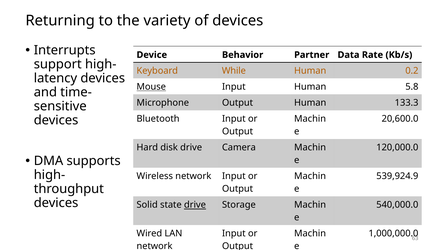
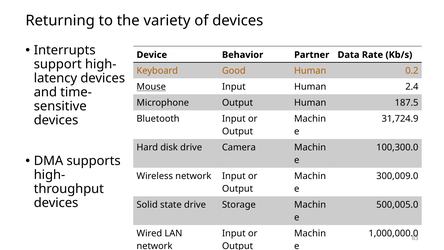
While: While -> Good (234, 71)
5.8: 5.8 -> 2.4 (412, 87)
133.3: 133.3 -> 187.5 (407, 103)
20,600.0: 20,600.0 -> 31,724.9 (400, 119)
120,000.0: 120,000.0 -> 100,300.0 (397, 147)
539,924.9: 539,924.9 -> 300,009.0 (397, 176)
drive underline: present -> none (195, 205)
540,000.0: 540,000.0 -> 500,005.0 (397, 205)
